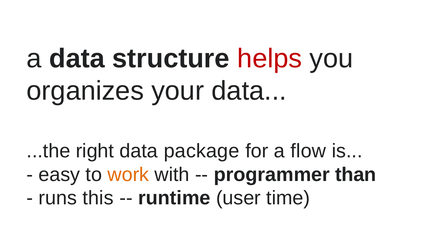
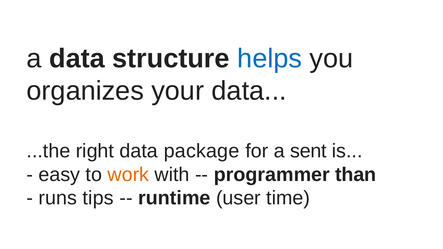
helps colour: red -> blue (270, 59)
flow: flow -> sent (308, 151)
this: this -> tips (98, 198)
